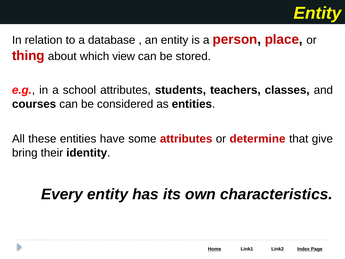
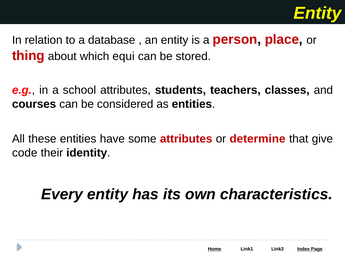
view: view -> equi (124, 56)
bring: bring -> code (25, 153)
